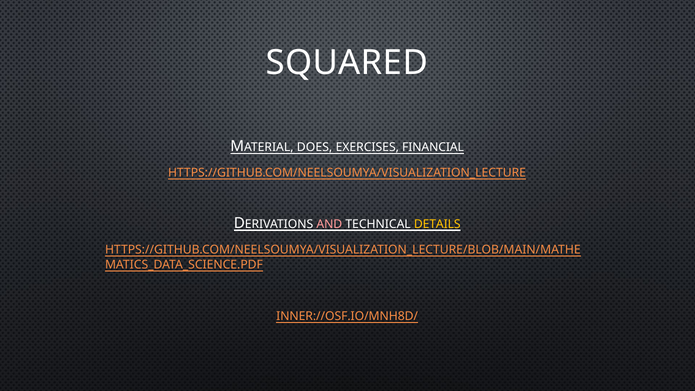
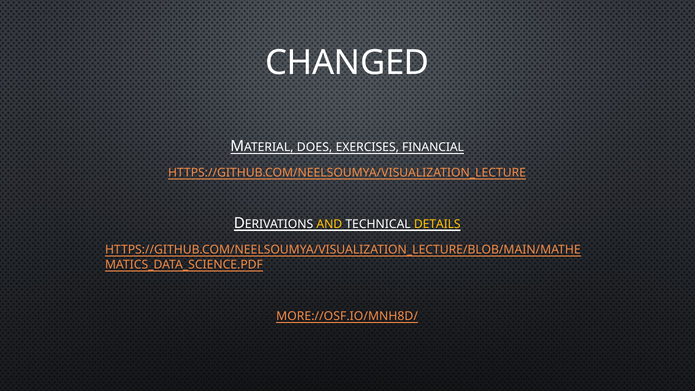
SQUARED: SQUARED -> CHANGED (347, 63)
AND colour: pink -> yellow (329, 224)
INNER://OSF.IO/MNH8D/: INNER://OSF.IO/MNH8D/ -> MORE://OSF.IO/MNH8D/ (347, 316)
